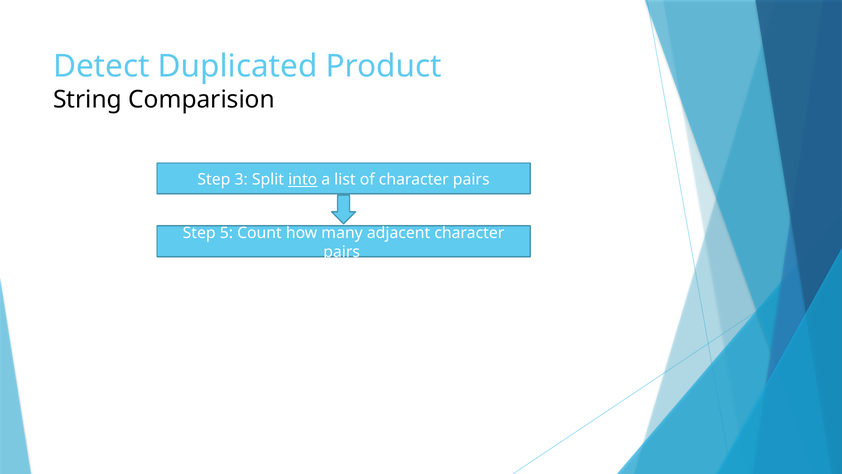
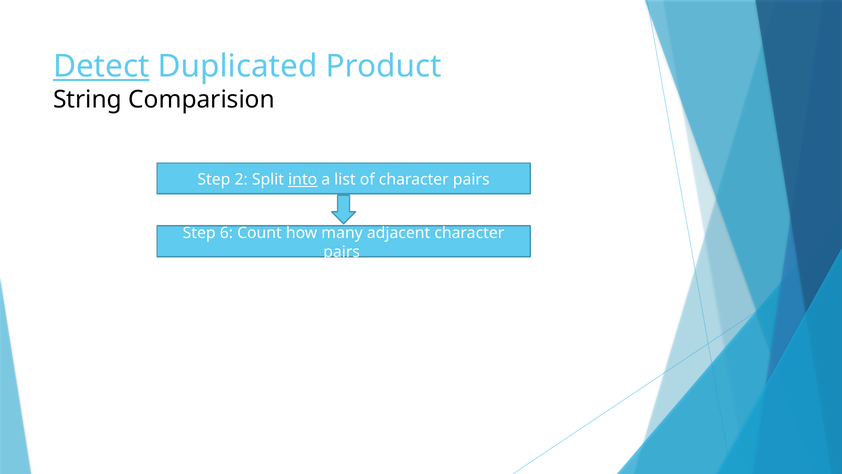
Detect underline: none -> present (101, 66)
3: 3 -> 2 (241, 179)
5: 5 -> 6 (226, 233)
